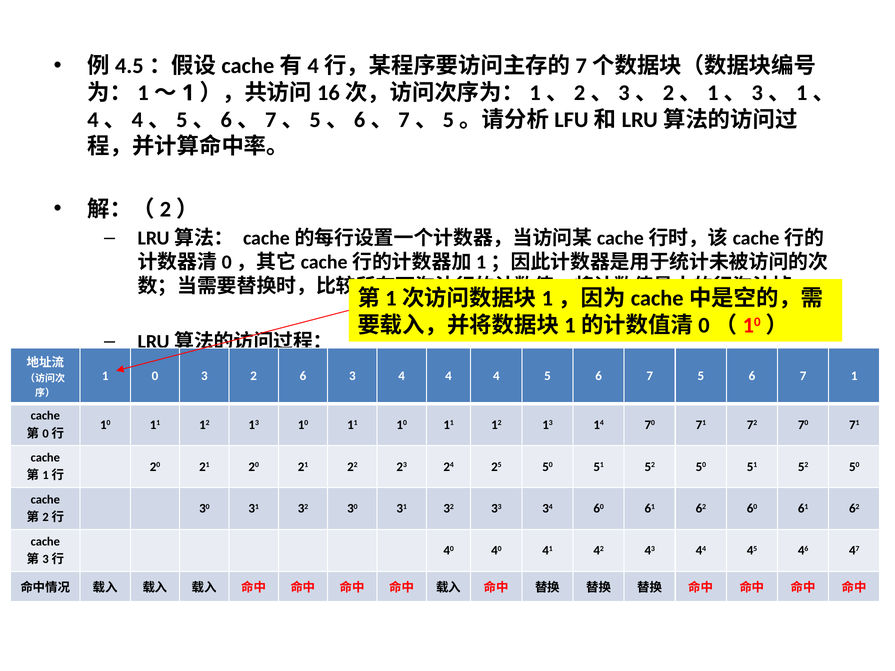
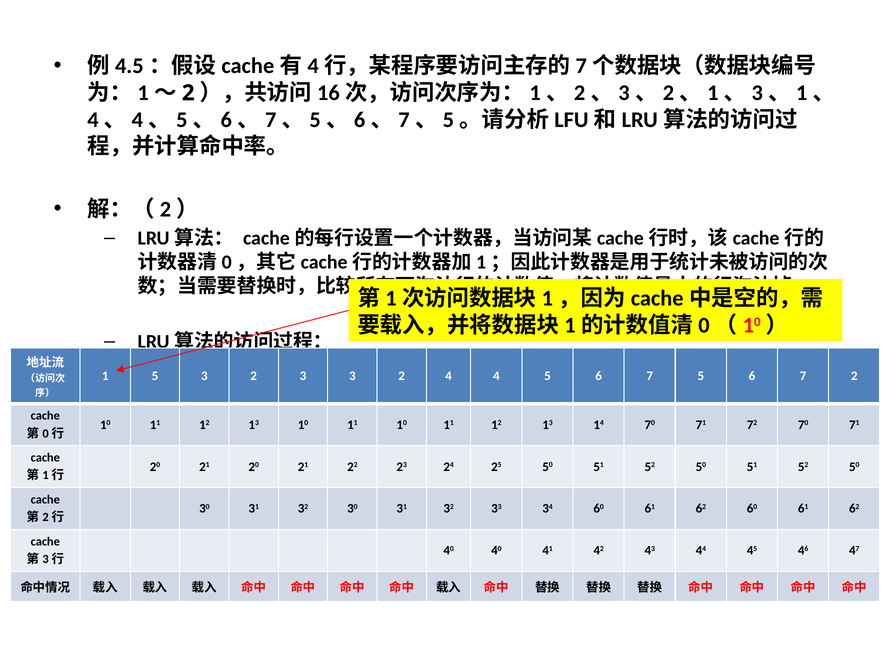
1: 1 -> 2 (188, 93)
1 0: 0 -> 5 (155, 376)
2 6: 6 -> 3 (303, 376)
4: 4 -> 2 (402, 376)
7 1: 1 -> 2 (854, 376)
